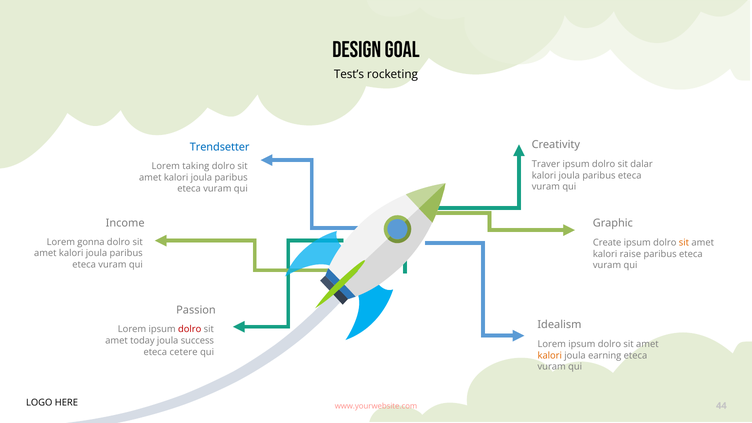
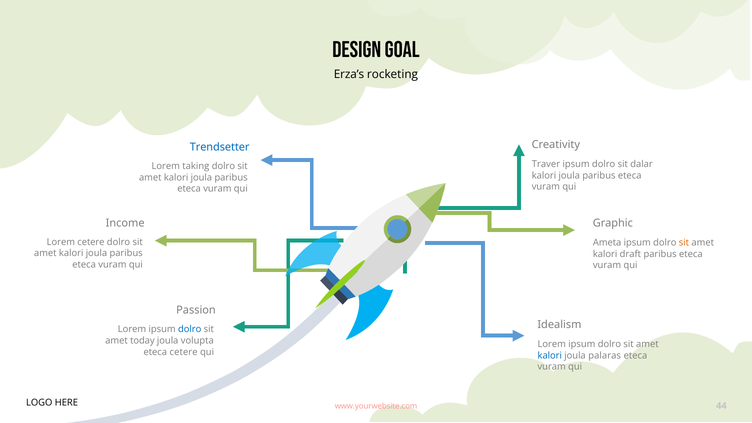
Test’s: Test’s -> Erza’s (349, 74)
Lorem gonna: gonna -> cetere (91, 242)
Create: Create -> Ameta (607, 243)
raise: raise -> draft (630, 254)
dolro colour: red -> blue (190, 329)
success: success -> volupta (197, 341)
kalori colour: orange -> blue (550, 356)
earning: earning -> palaras (605, 356)
